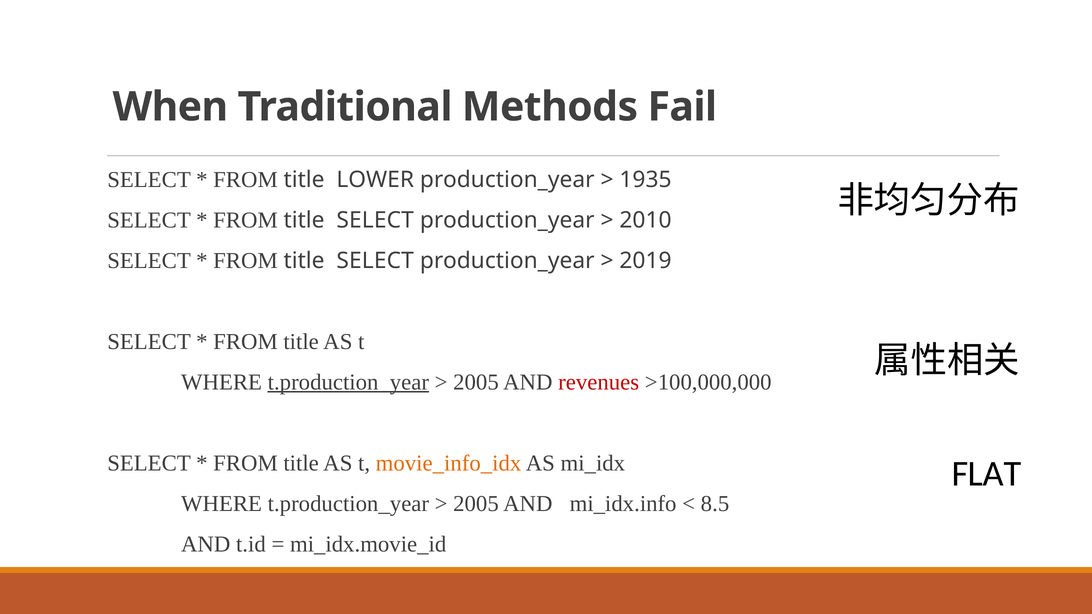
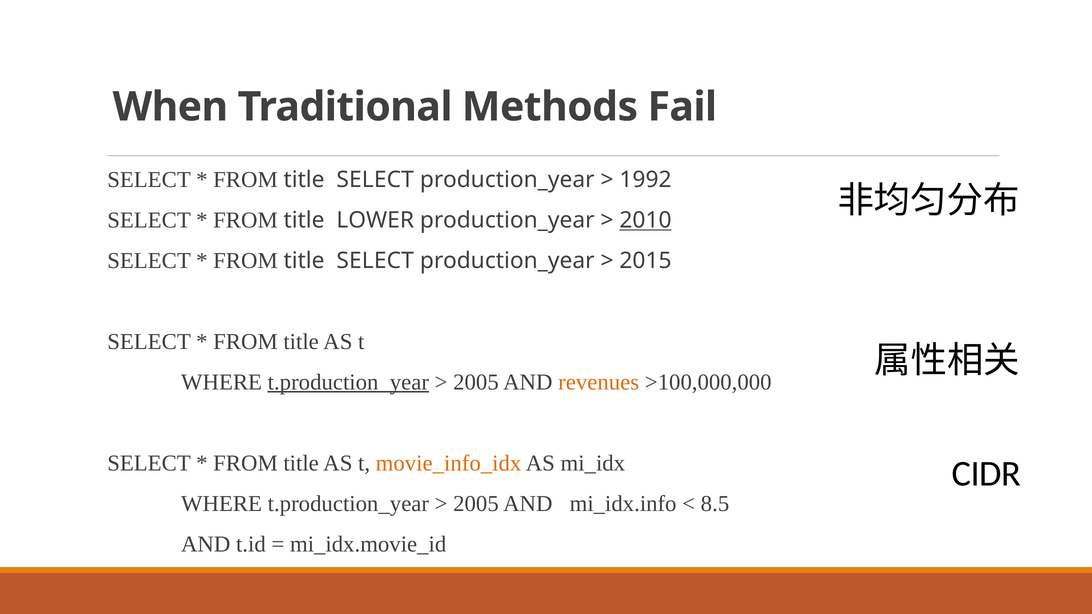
LOWER: LOWER -> SELECT (375, 180)
1935: 1935 -> 1992 (646, 180)
SELECT: SELECT -> LOWER (375, 220)
2010 underline: none -> present (646, 220)
2019: 2019 -> 2015 (646, 261)
revenues colour: red -> orange (599, 382)
FLAT: FLAT -> CIDR (986, 474)
